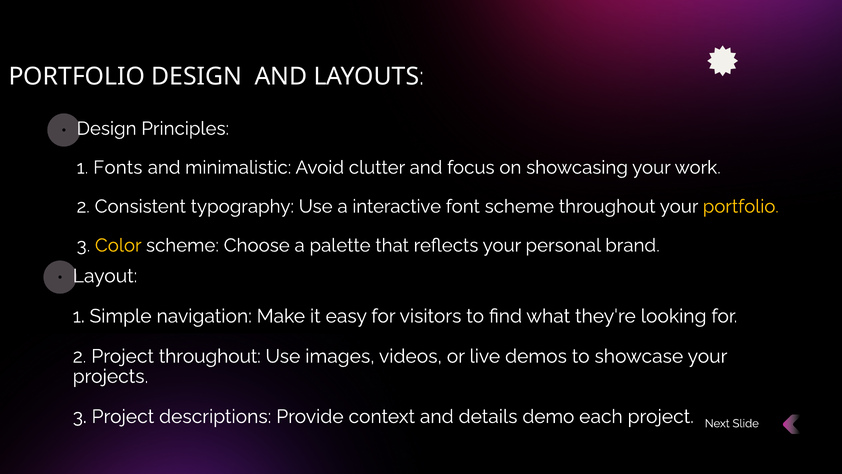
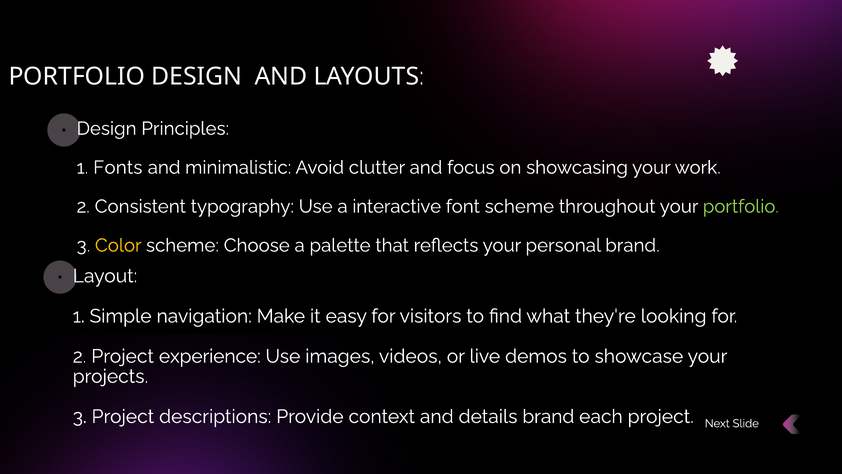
portfolio colour: yellow -> light green (741, 206)
Project throughout: throughout -> experience (210, 356)
details demo: demo -> brand (548, 416)
